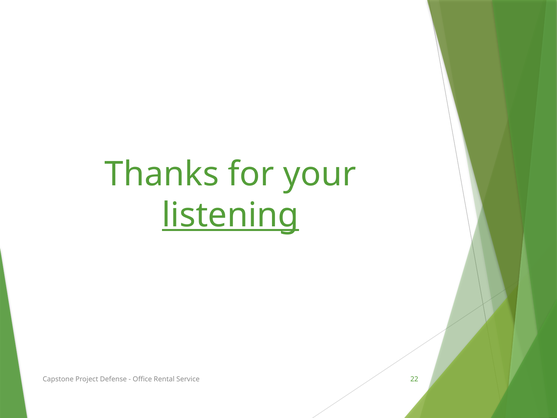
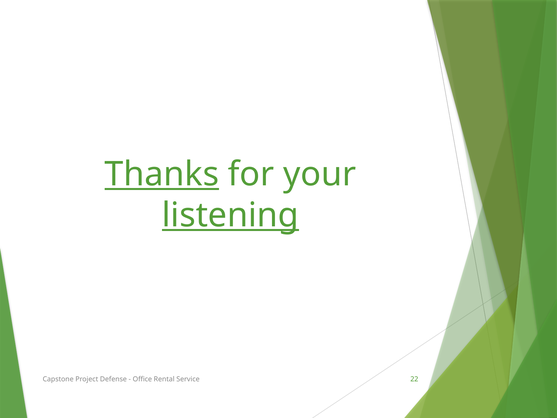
Thanks underline: none -> present (162, 174)
